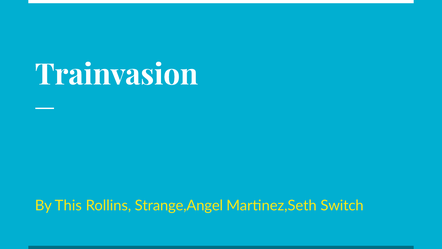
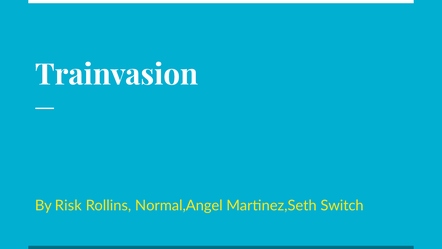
This: This -> Risk (68, 205)
Strange,Angel: Strange,Angel -> Normal,Angel (179, 205)
